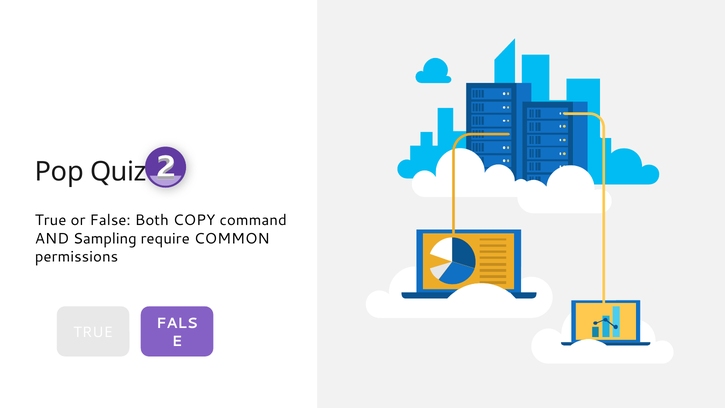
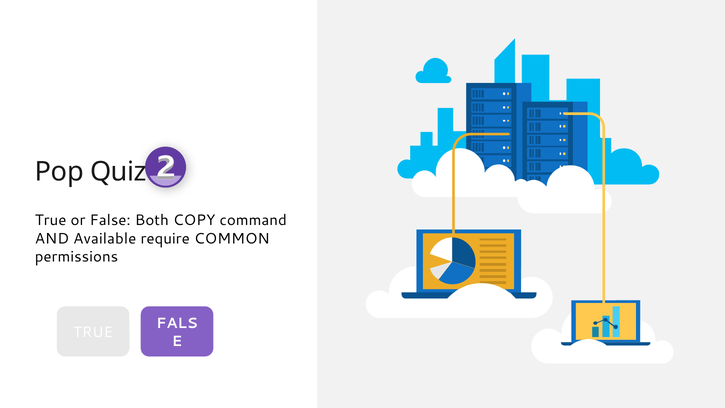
Sampling: Sampling -> Available (105, 238)
